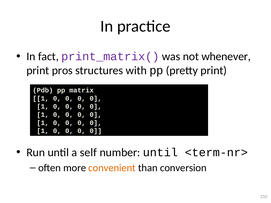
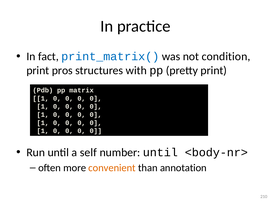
print_matrix( colour: purple -> blue (110, 57)
whenever: whenever -> condition (226, 57)
<term-nr>: <term-nr> -> <body-nr> (216, 153)
conversion: conversion -> annotation (183, 168)
